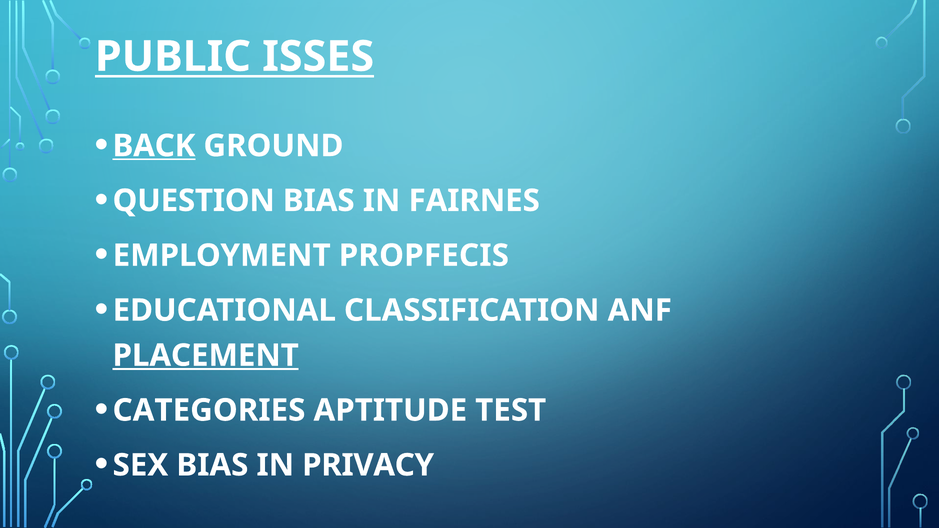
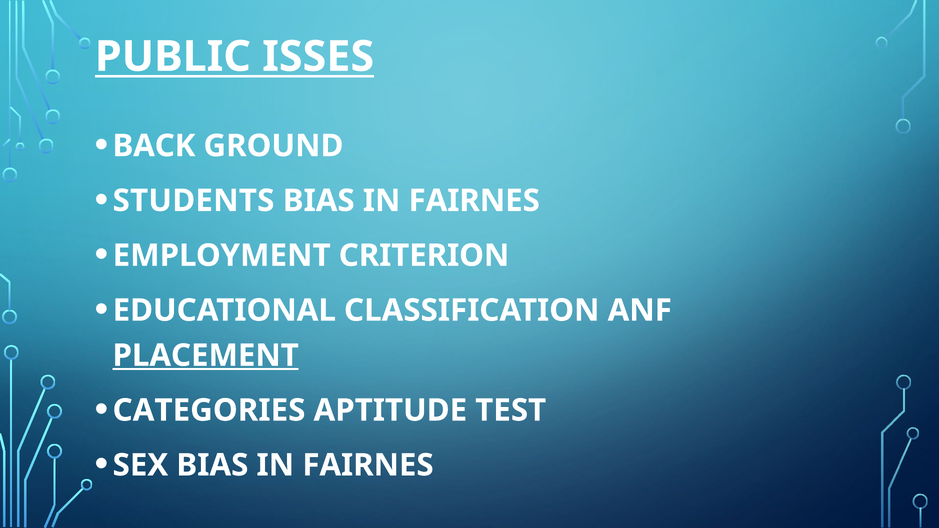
BACK underline: present -> none (154, 146)
QUESTION: QUESTION -> STUDENTS (193, 201)
PROPFECIS: PROPFECIS -> CRITERION (424, 256)
SEX BIAS IN PRIVACY: PRIVACY -> FAIRNES (368, 465)
